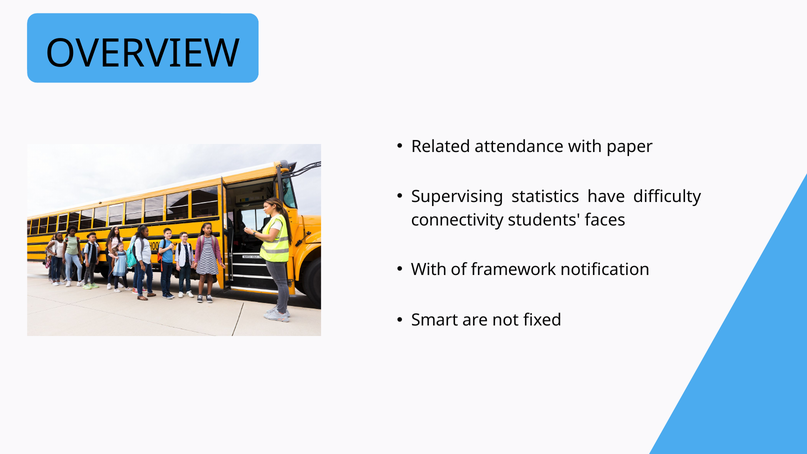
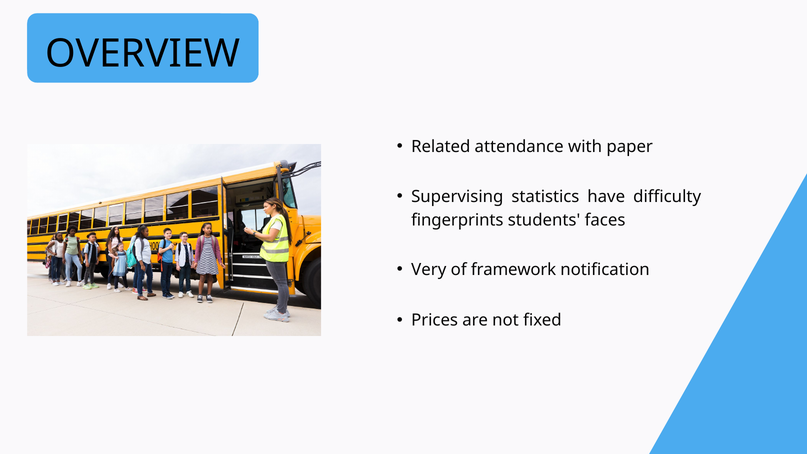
connectivity: connectivity -> fingerprints (457, 220)
With: With -> Very (429, 270)
Smart: Smart -> Prices (435, 320)
